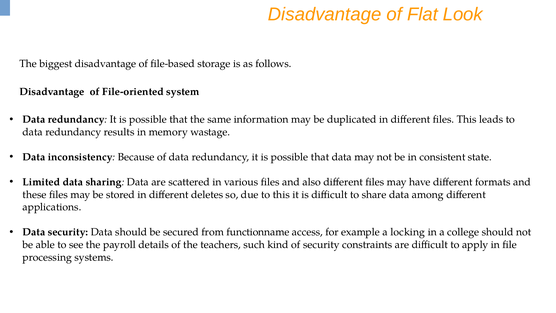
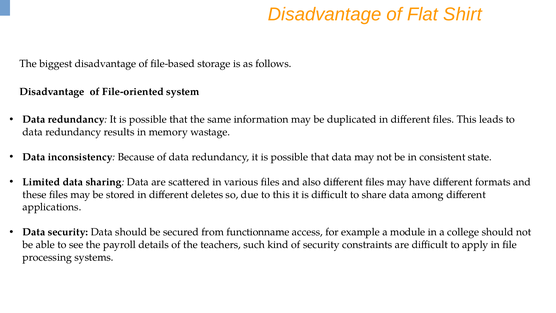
Look: Look -> Shirt (463, 14)
locking: locking -> module (408, 232)
